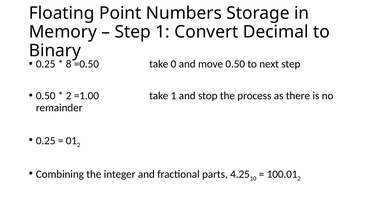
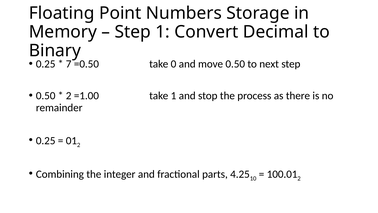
8: 8 -> 7 (69, 64)
